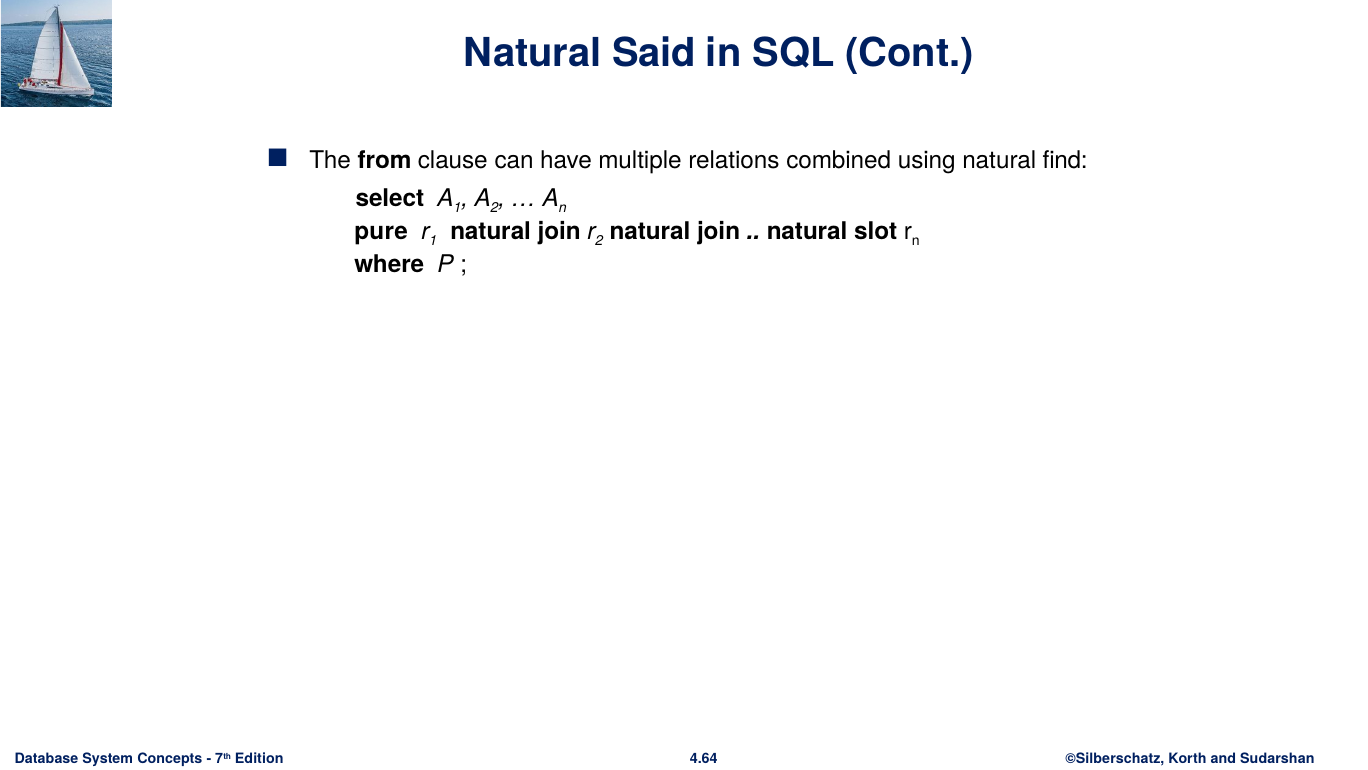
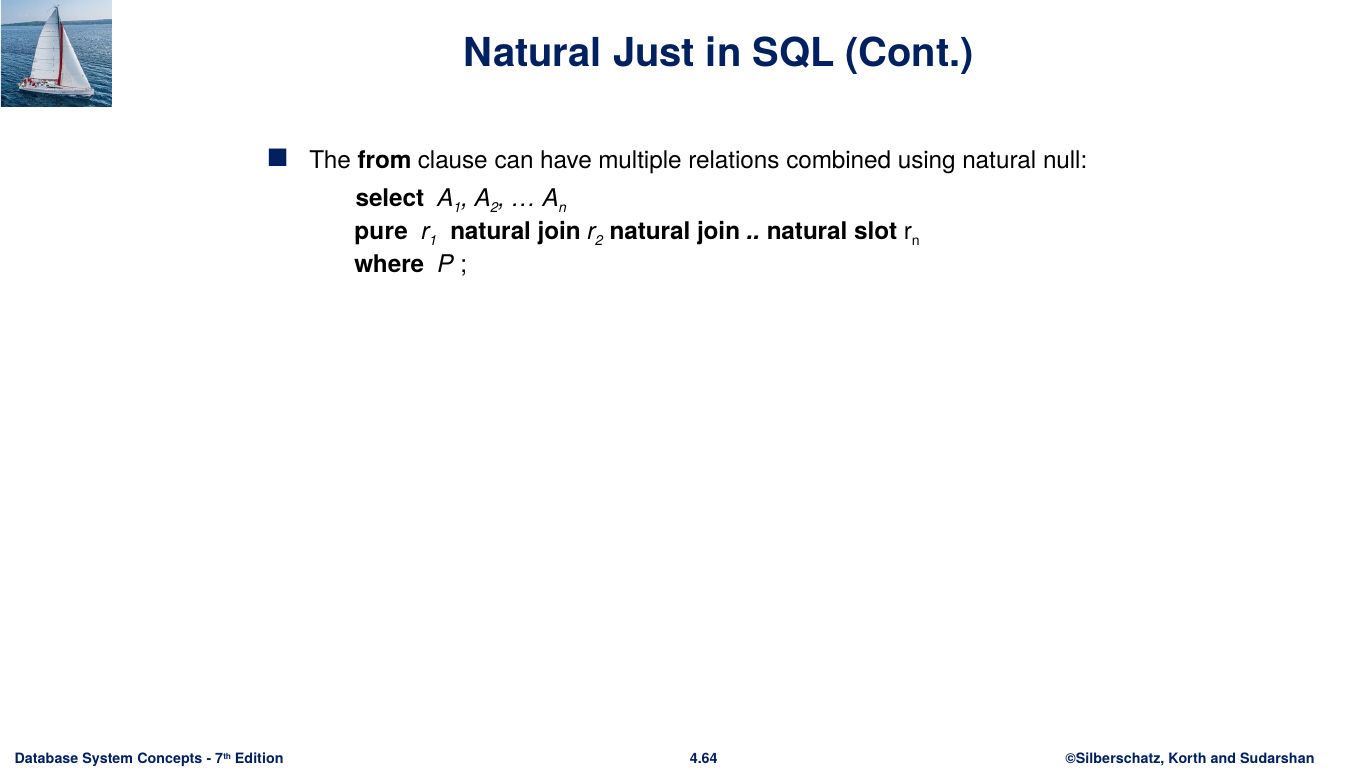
Said: Said -> Just (654, 54)
find: find -> null (1065, 161)
